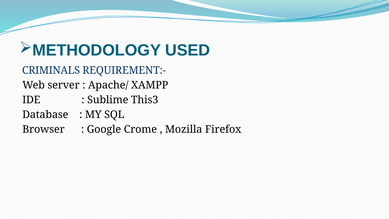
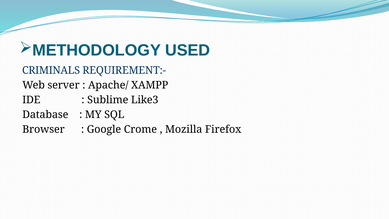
This3: This3 -> Like3 (145, 100)
